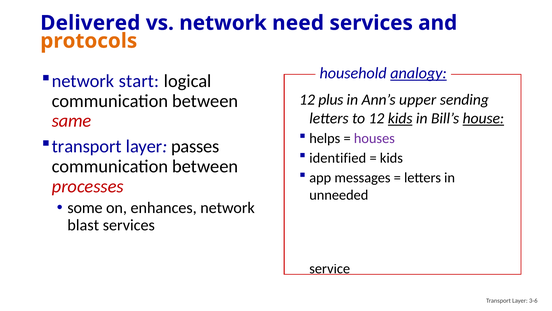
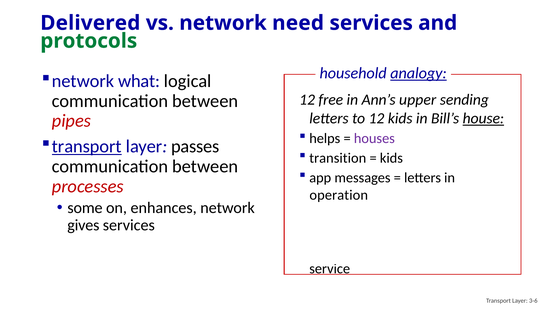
protocols colour: orange -> green (89, 41)
start: start -> what (139, 81)
plus: plus -> free (331, 100)
kids underline: present -> none (400, 118)
same: same -> pipes (71, 121)
transport underline: none -> present (87, 146)
identified: identified -> transition (338, 158)
unneeded: unneeded -> operation (339, 195)
blast: blast -> gives (83, 225)
